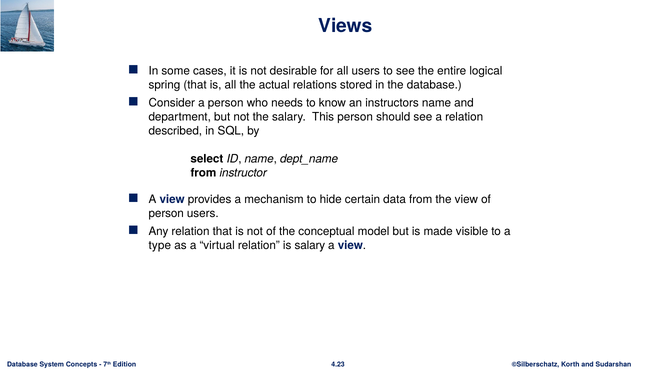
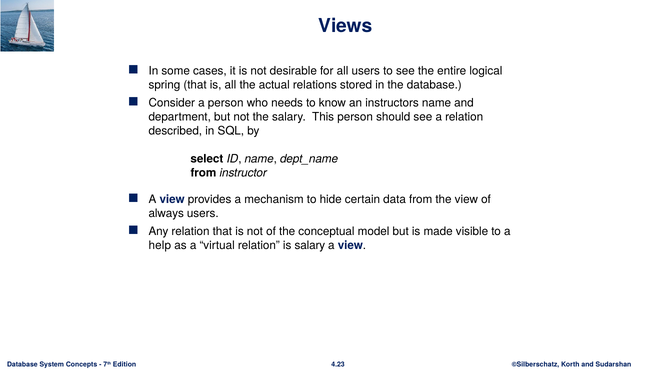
person: person -> always (166, 213)
type: type -> help (160, 245)
